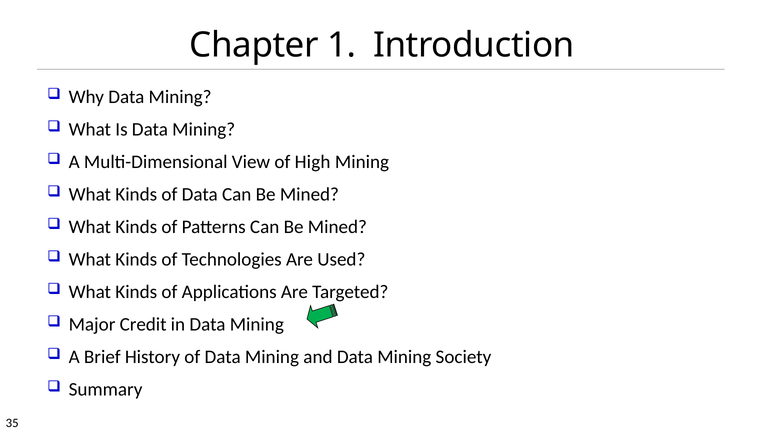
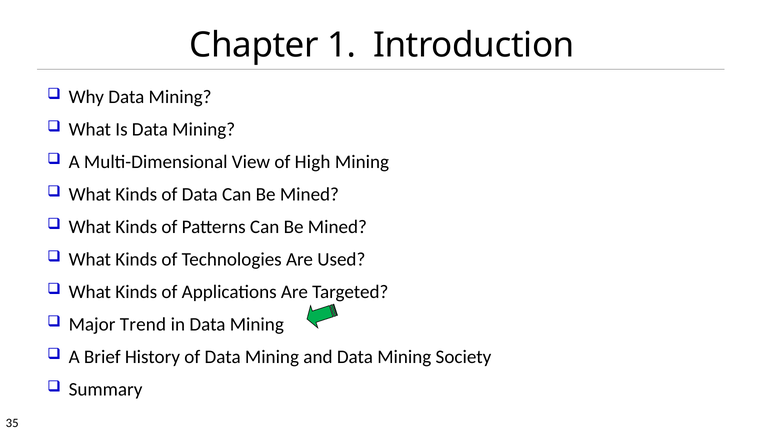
Credit: Credit -> Trend (143, 324)
